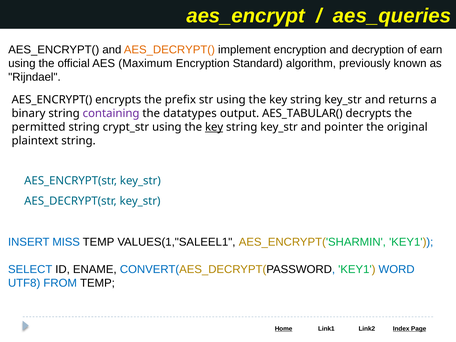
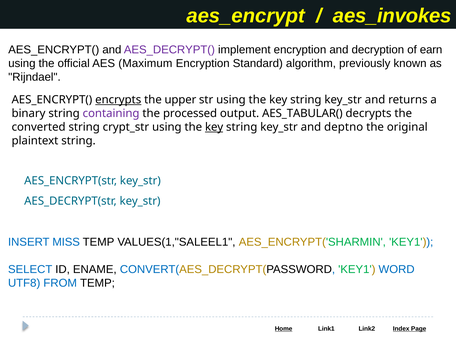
aes_queries: aes_queries -> aes_invokes (392, 16)
AES_DECRYPT( colour: orange -> purple (169, 50)
encrypts underline: none -> present (118, 100)
prefix: prefix -> upper (180, 100)
datatypes: datatypes -> processed (190, 113)
permitted: permitted -> converted (39, 127)
pointer: pointer -> deptno (344, 127)
